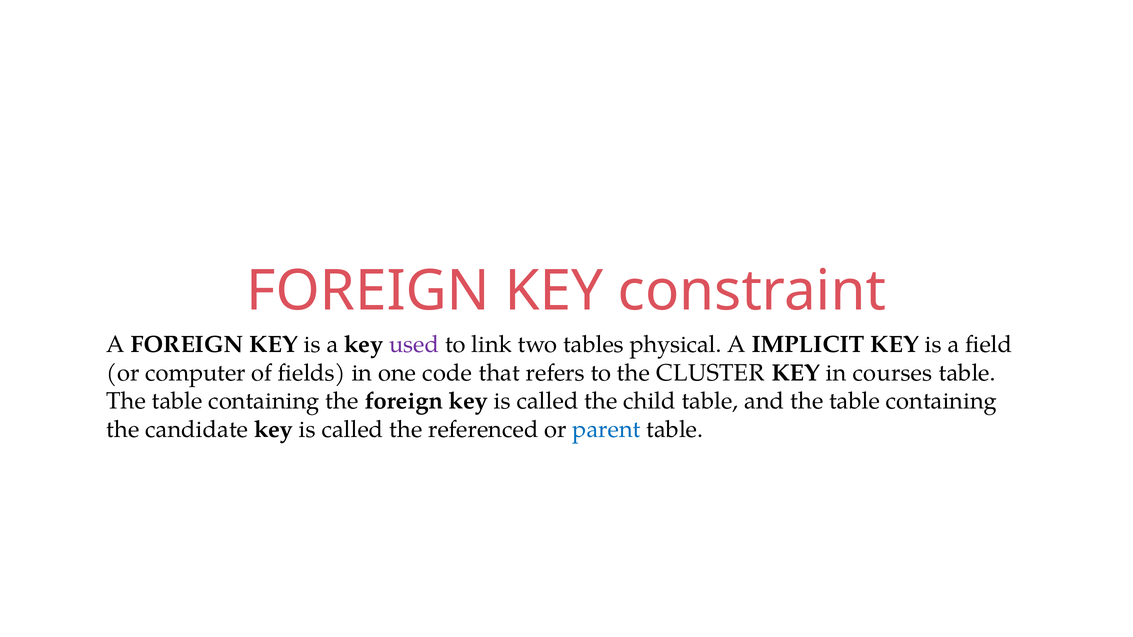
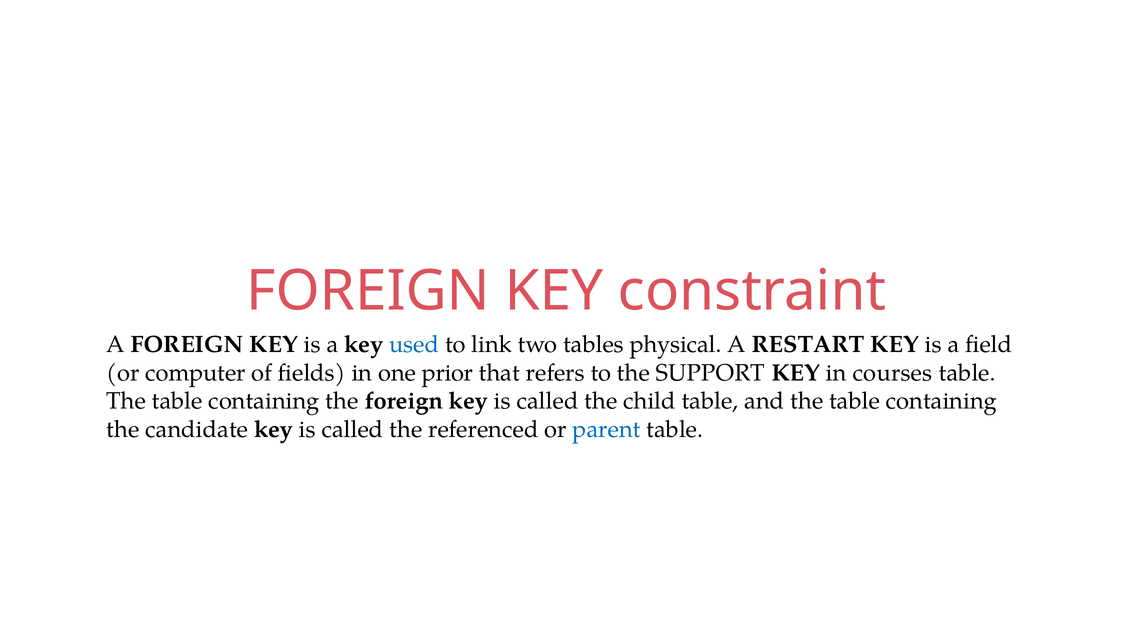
used colour: purple -> blue (414, 345)
IMPLICIT: IMPLICIT -> RESTART (808, 345)
code: code -> prior (448, 373)
CLUSTER: CLUSTER -> SUPPORT (710, 373)
